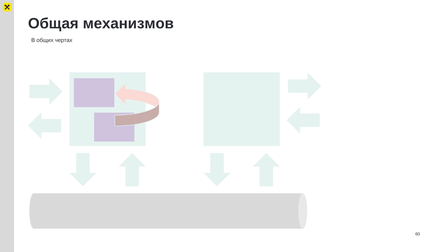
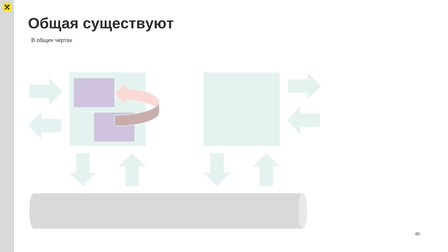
механизмов: механизмов -> существуют (128, 24)
